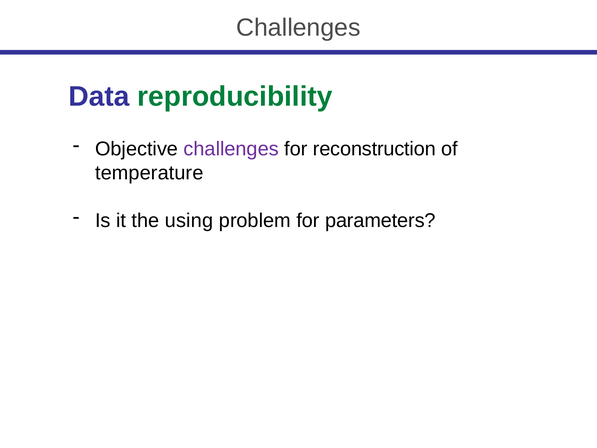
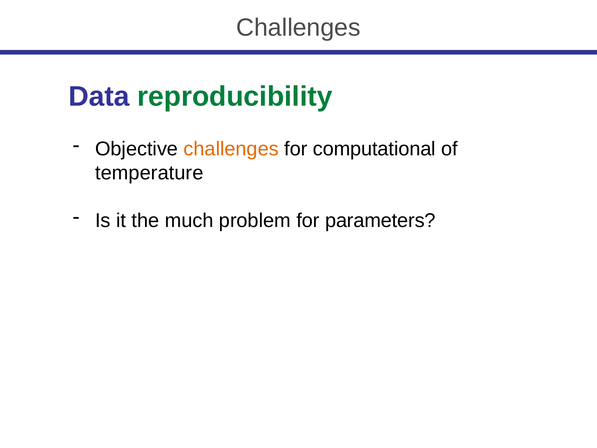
challenges colour: purple -> orange (231, 149)
reconstruction: reconstruction -> computational (374, 149)
using: using -> much (189, 221)
